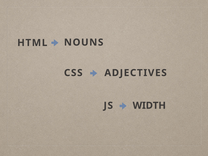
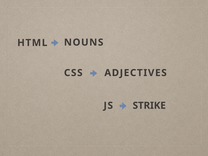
WIDTH: WIDTH -> STRIKE (149, 106)
